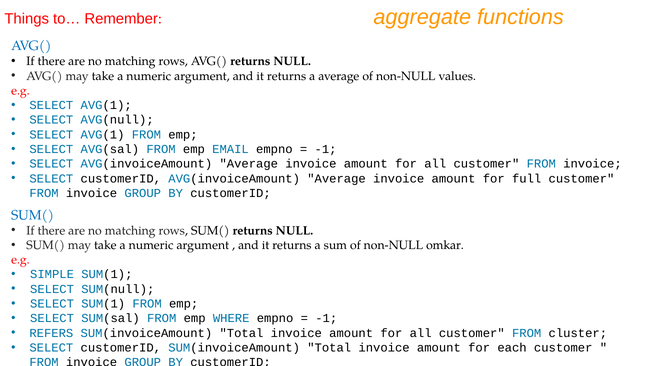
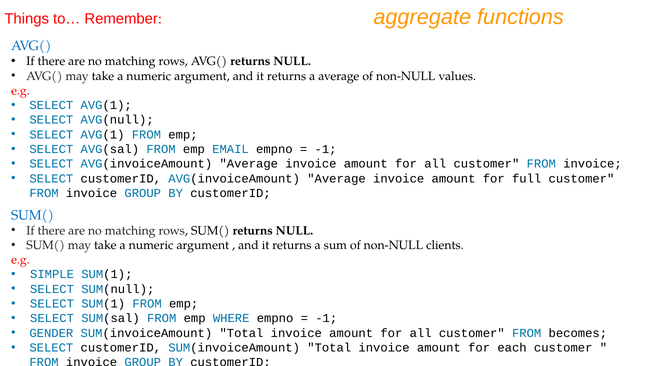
omkar: omkar -> clients (445, 245)
REFERS: REFERS -> GENDER (51, 333)
cluster: cluster -> becomes (578, 333)
